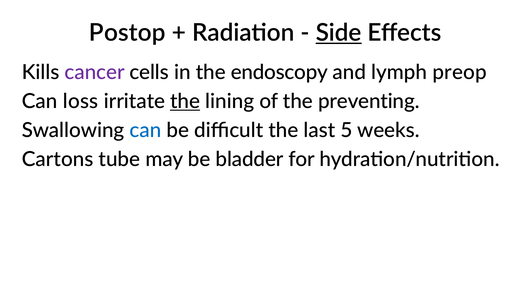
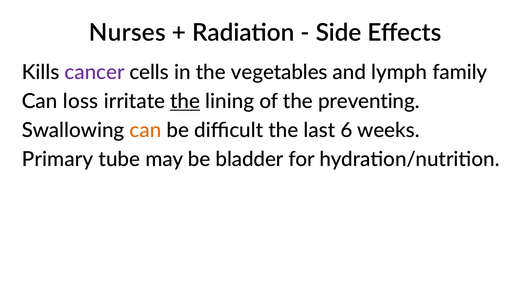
Postop: Postop -> Nurses (127, 33)
Side underline: present -> none (339, 33)
endoscopy: endoscopy -> vegetables (279, 72)
preop: preop -> family (460, 72)
can colour: blue -> orange (145, 130)
5: 5 -> 6 (346, 130)
Cartons: Cartons -> Primary (58, 159)
